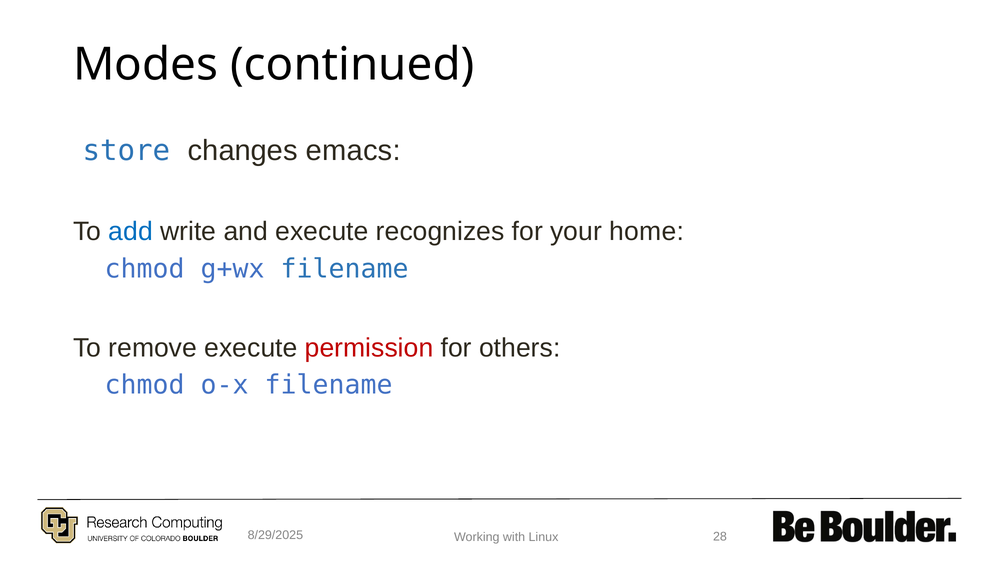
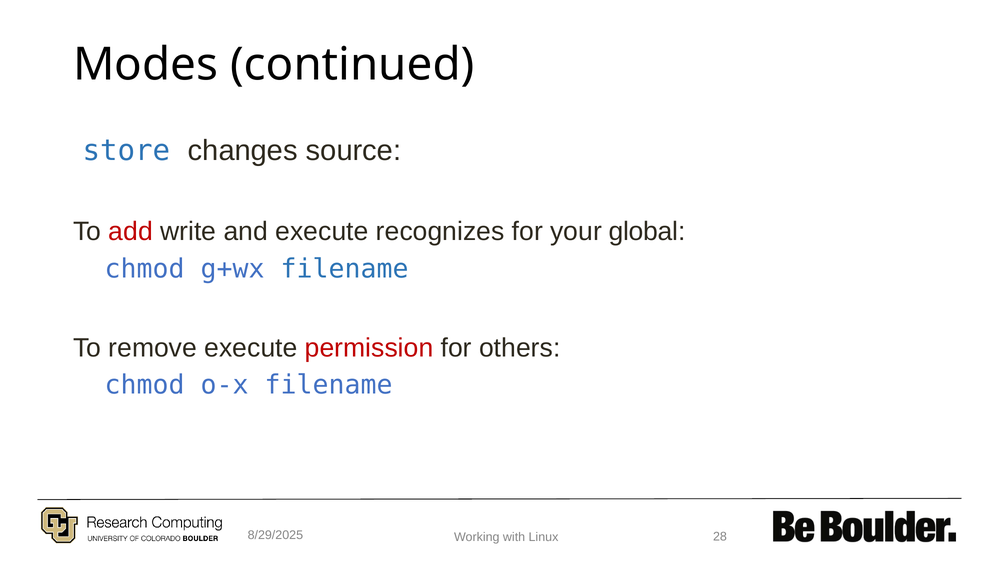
emacs: emacs -> source (353, 150)
add colour: blue -> red (131, 232)
home: home -> global (647, 232)
